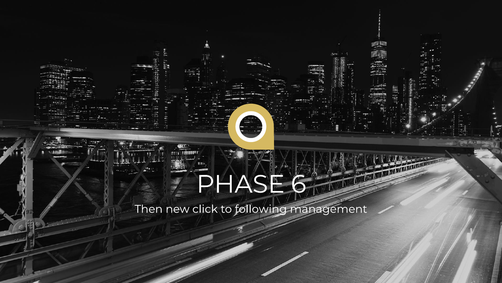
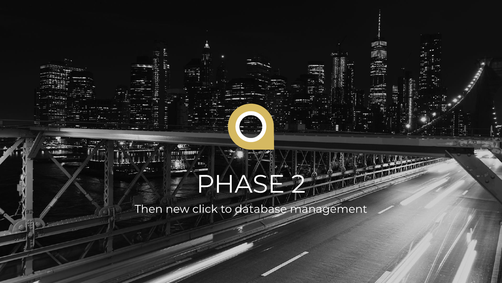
6: 6 -> 2 (298, 184)
following: following -> database (261, 209)
